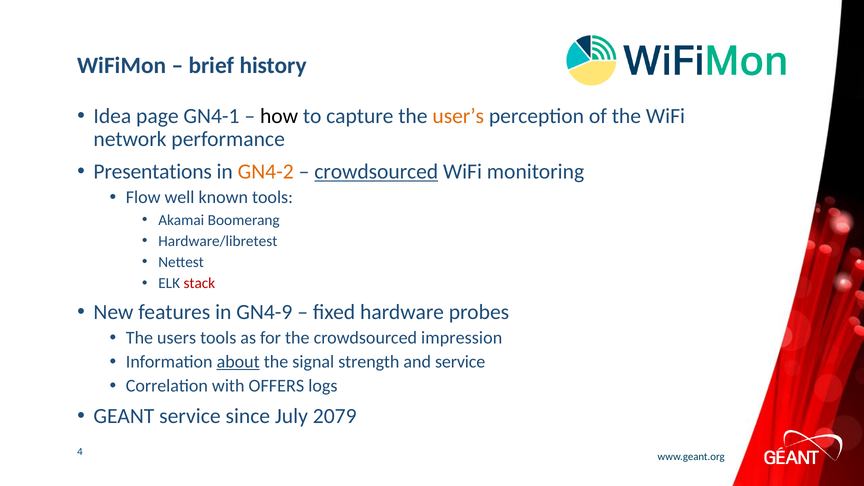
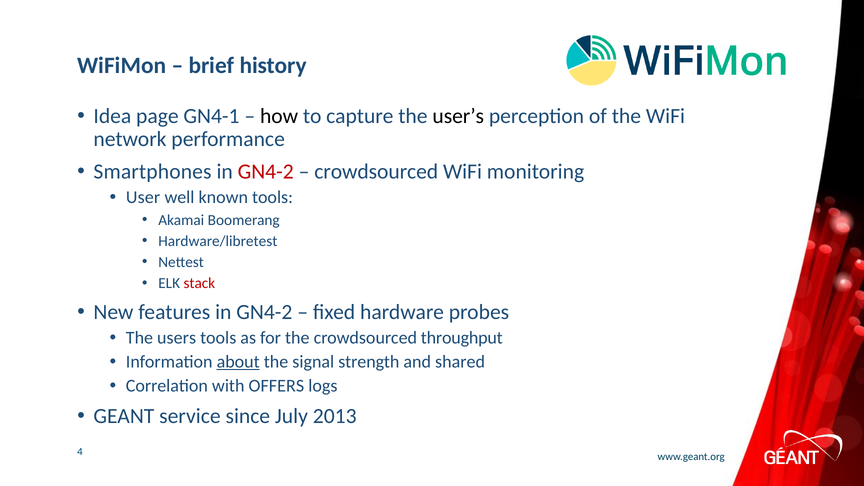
user’s colour: orange -> black (458, 116)
Presentations: Presentations -> Smartphones (153, 172)
GN4-2 colour: orange -> red (266, 172)
crowdsourced underline: present -> none (376, 172)
Flow: Flow -> User (143, 198)
features in GN4-9: GN4-9 -> GN4-2 (264, 312)
impression: impression -> throughput (462, 338)
and service: service -> shared (460, 362)
2079: 2079 -> 2013 (335, 416)
